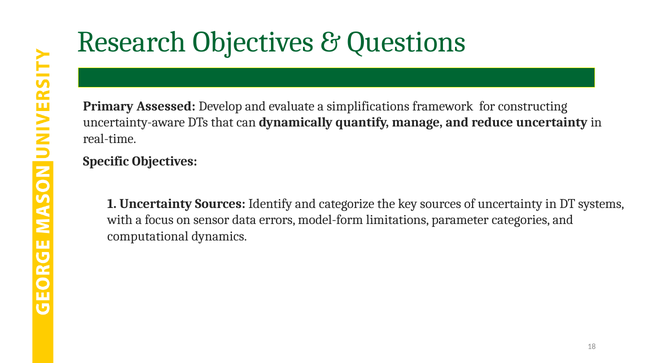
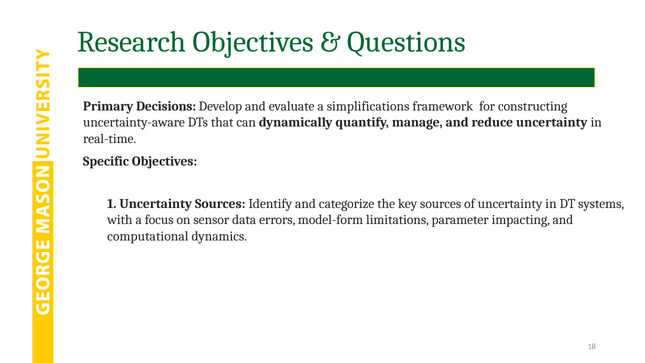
Assessed: Assessed -> Decisions (166, 106)
categories: categories -> impacting (521, 220)
